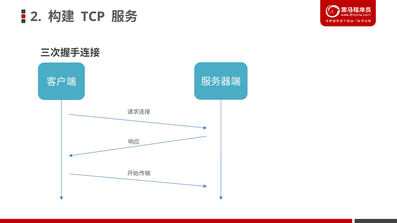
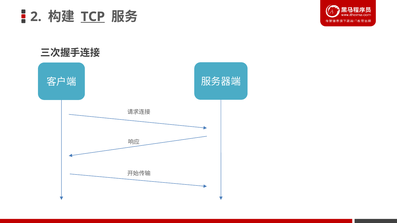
TCP underline: none -> present (93, 17)
